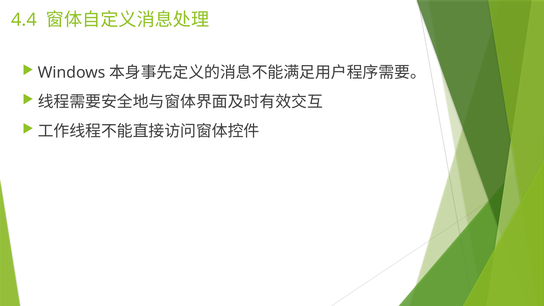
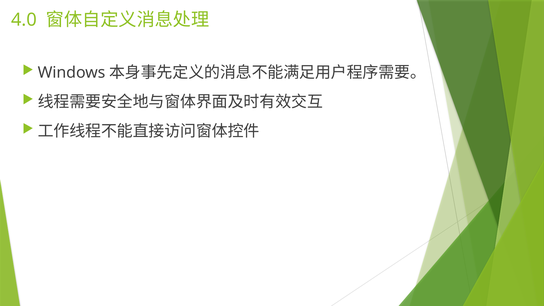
4.4: 4.4 -> 4.0 (24, 20)
